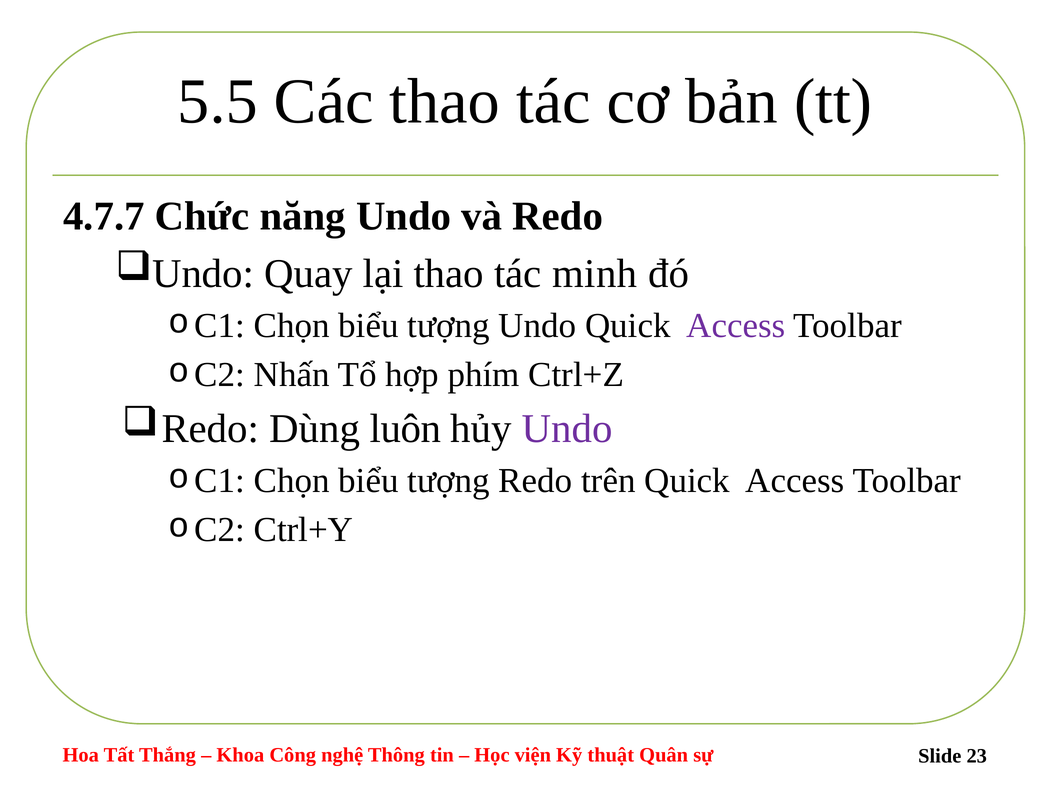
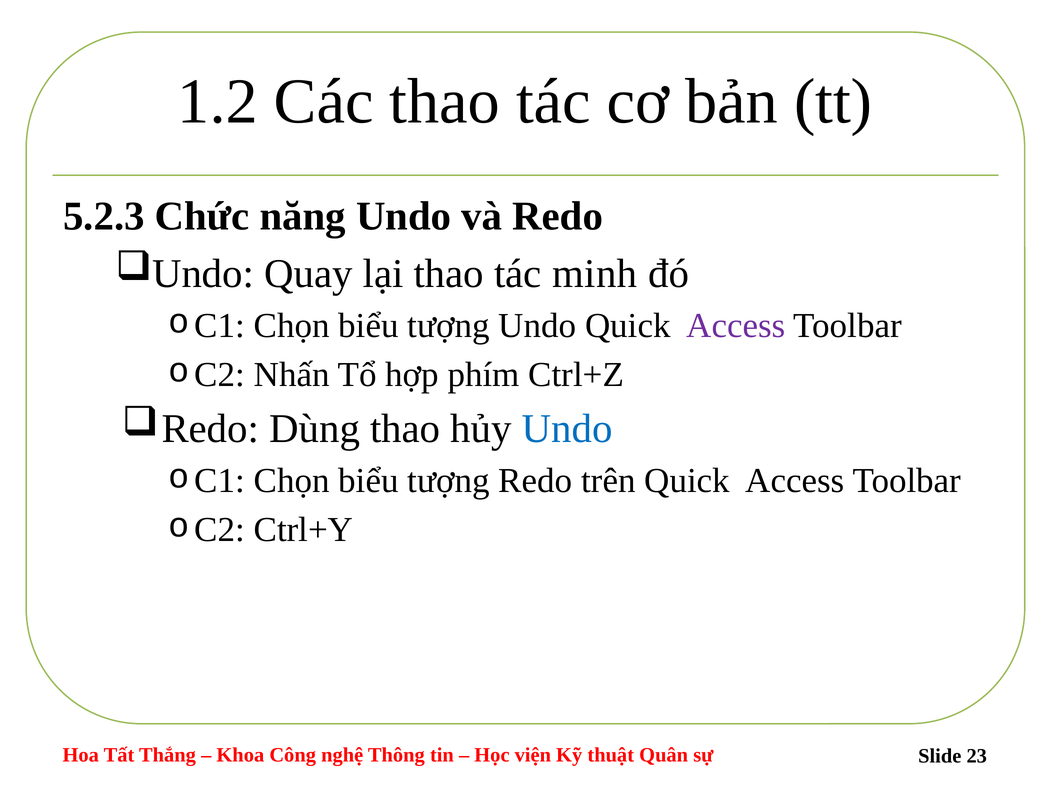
5.5: 5.5 -> 1.2 (218, 102)
4.7.7: 4.7.7 -> 5.2.3 (104, 216)
Dùng luôn: luôn -> thao (405, 429)
Undo colour: purple -> blue (567, 429)
